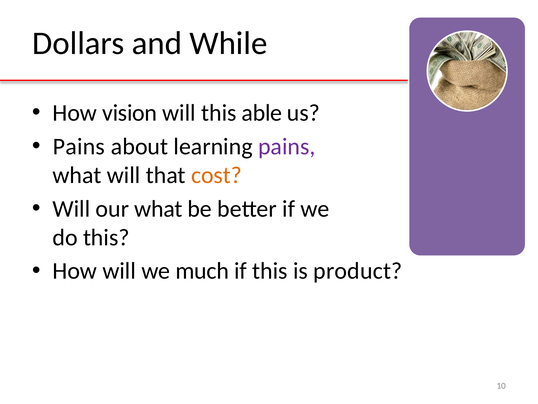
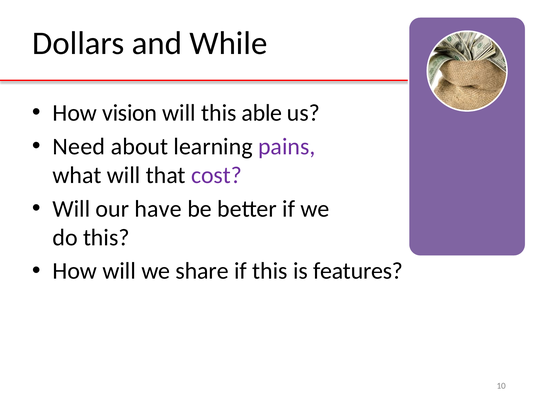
Pains: Pains -> Need (79, 146)
cost colour: orange -> purple (216, 175)
our what: what -> have (158, 209)
much: much -> share (202, 271)
product: product -> features (358, 271)
